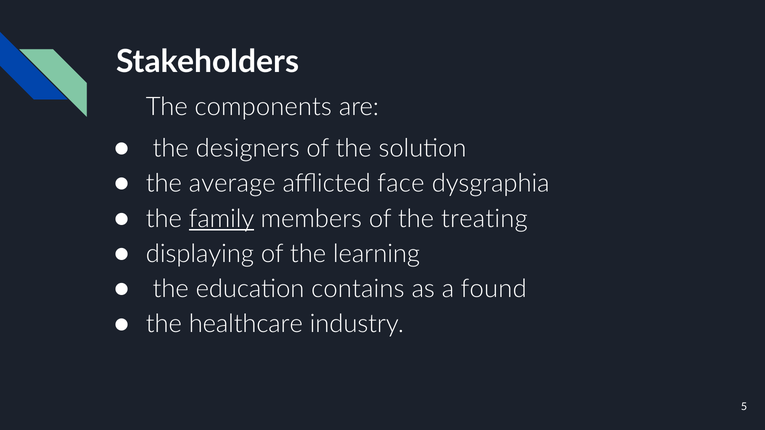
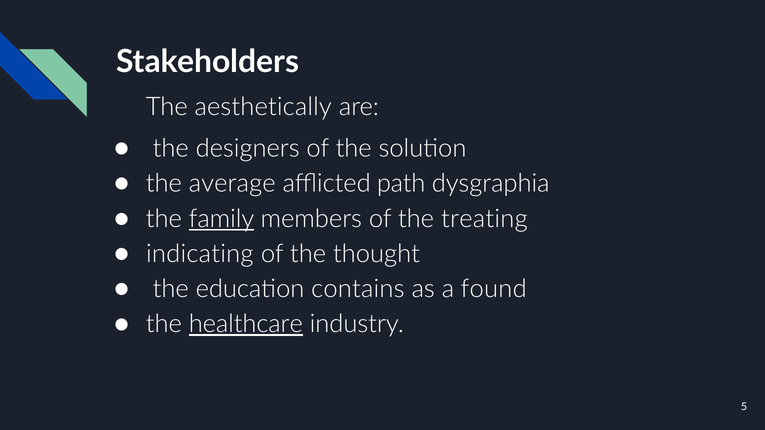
components: components -> aesthetically (263, 107)
face: face -> path (401, 184)
displaying: displaying -> indicating (200, 254)
learning: learning -> thought (376, 254)
healthcare underline: none -> present (246, 324)
